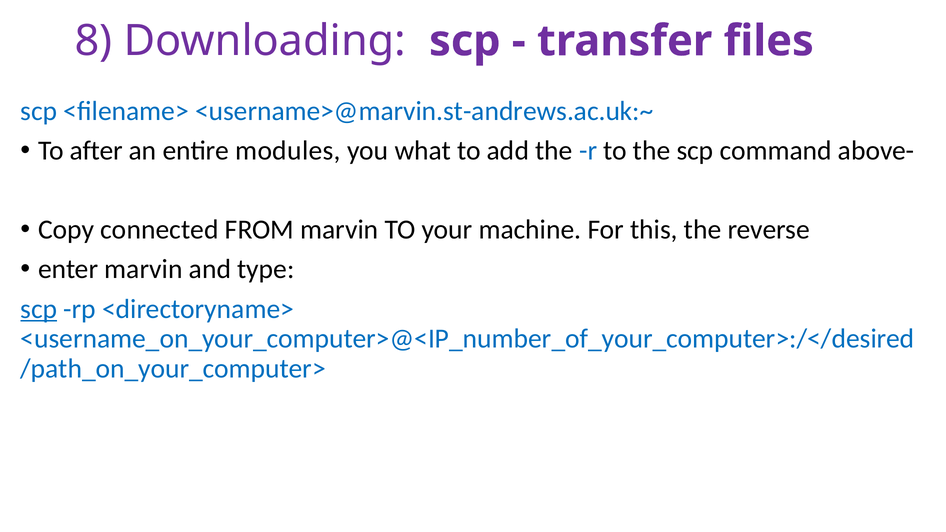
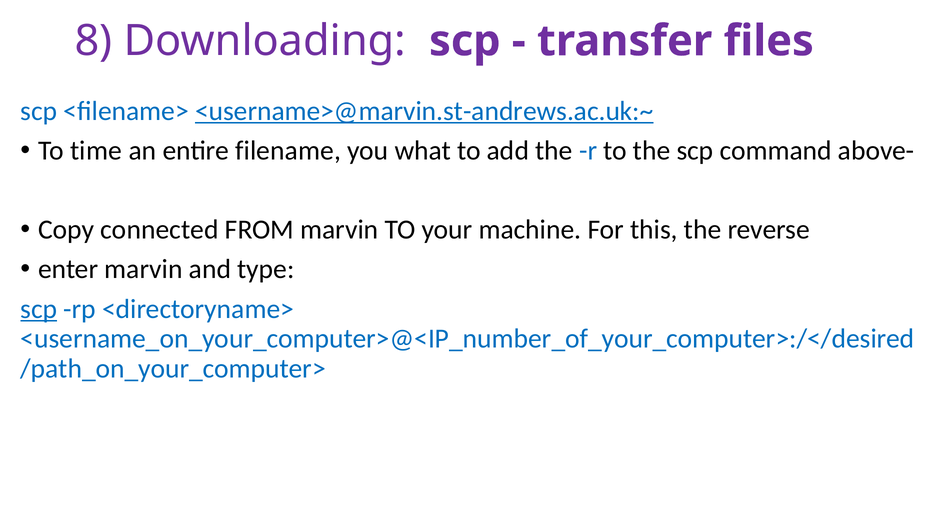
<username>@marvin.st-andrews.ac.uk:~ underline: none -> present (424, 111)
after: after -> time (96, 151)
modules: modules -> filename (288, 151)
